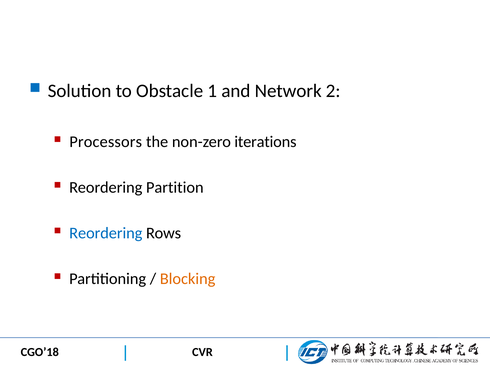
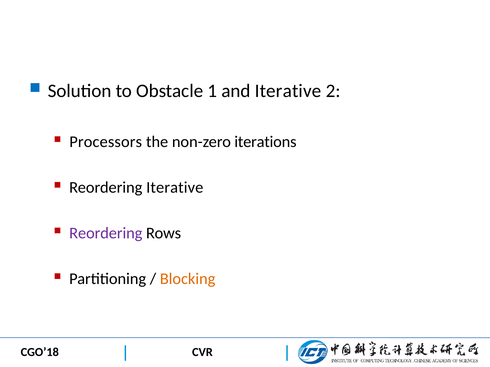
and Network: Network -> Iterative (288, 91)
Reordering Partition: Partition -> Iterative (175, 188)
Reordering colour: blue -> purple (106, 233)
